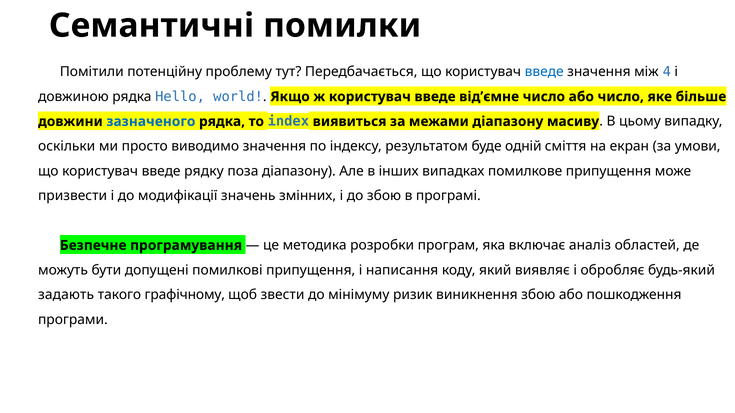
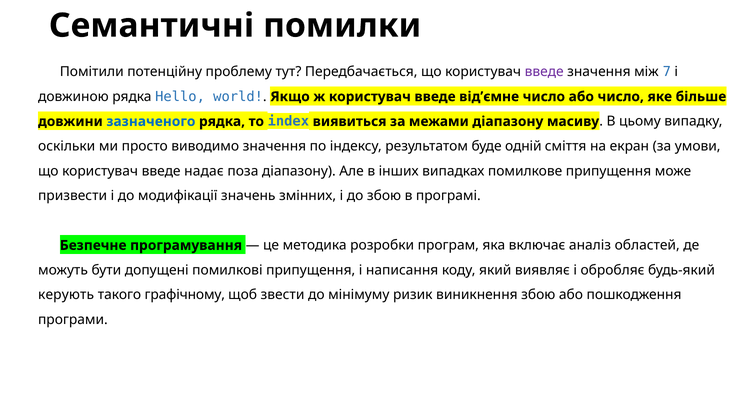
введе colour: blue -> purple (544, 72)
4: 4 -> 7 (667, 72)
рядку: рядку -> надає (204, 171)
задають: задають -> керують (66, 295)
